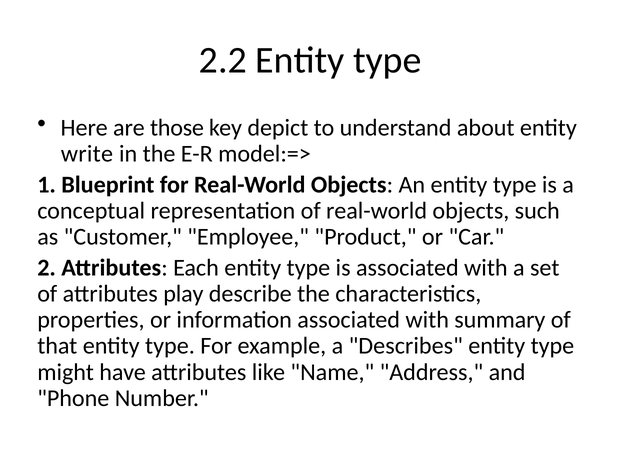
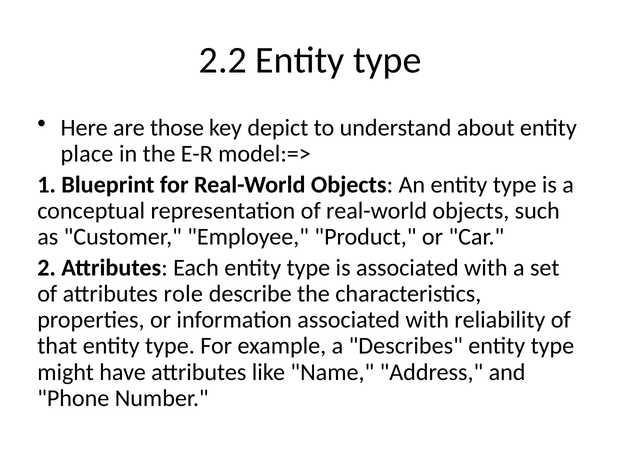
write: write -> place (87, 154)
play: play -> role (183, 294)
summary: summary -> reliability (500, 320)
